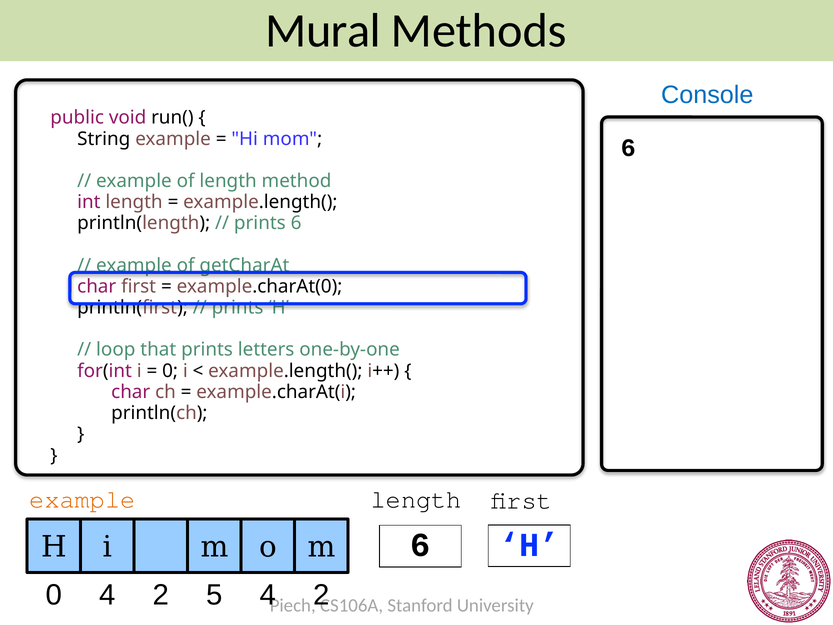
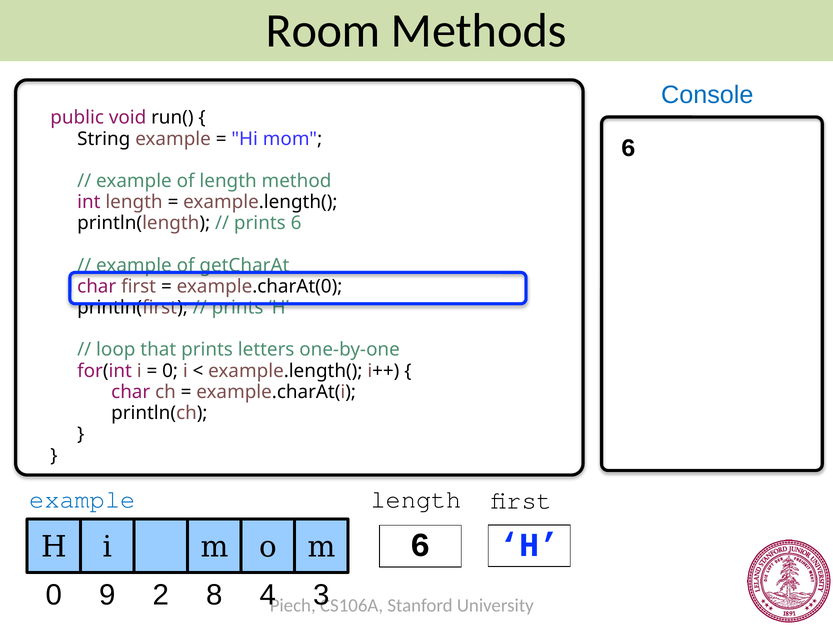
Mural: Mural -> Room (323, 31)
example colour: orange -> blue (82, 499)
0 4: 4 -> 9 (107, 595)
5: 5 -> 8 (214, 595)
2: 2 -> 3 (321, 595)
